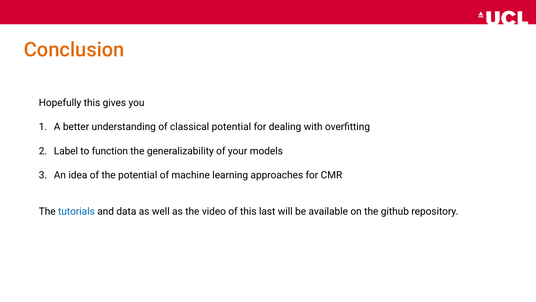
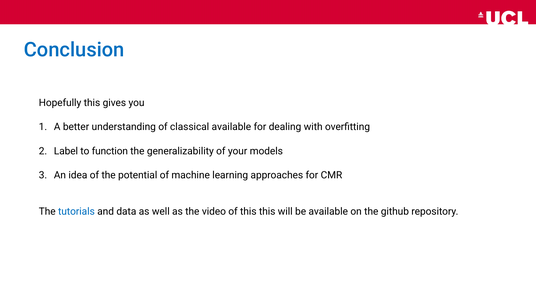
Conclusion colour: orange -> blue (74, 50)
classical potential: potential -> available (231, 127)
this last: last -> this (267, 211)
